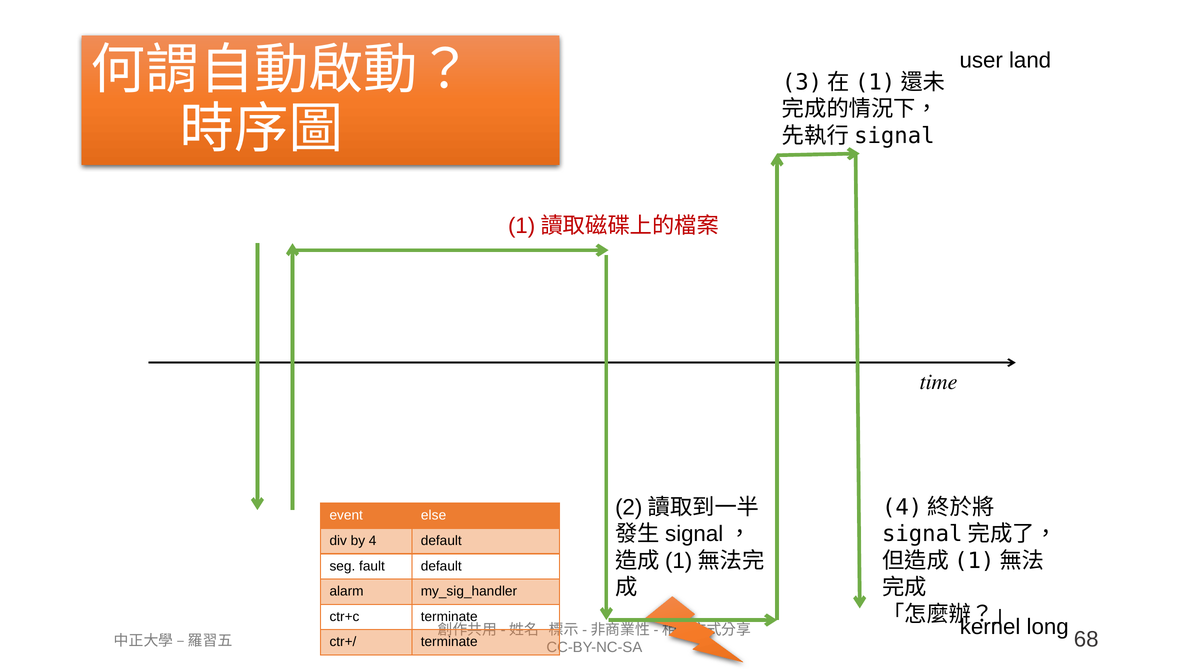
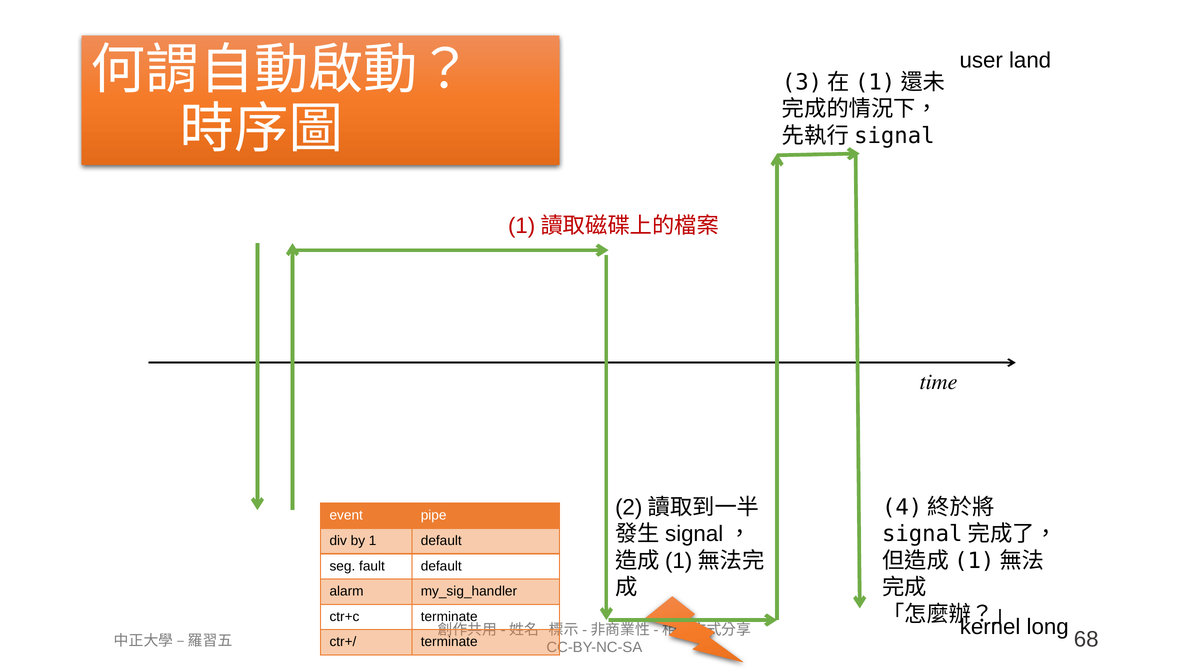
else: else -> pipe (434, 515)
4: 4 -> 1 (373, 541)
